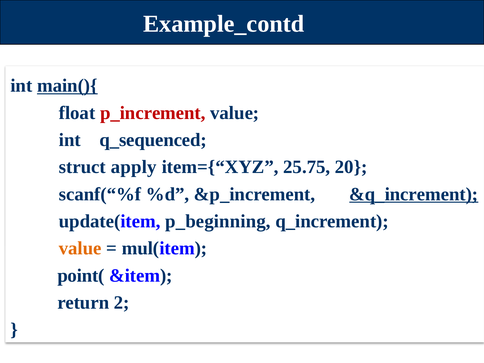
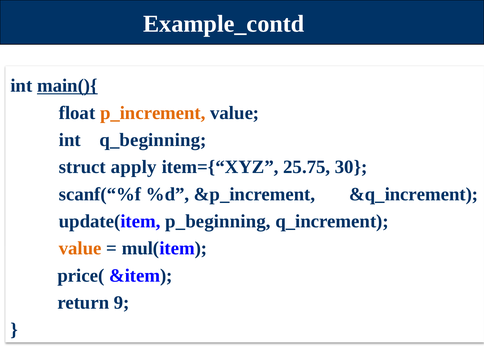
p_increment colour: red -> orange (153, 113)
q_sequenced: q_sequenced -> q_beginning (153, 140)
20: 20 -> 30 (351, 167)
&q_increment underline: present -> none (414, 194)
point(: point( -> price( (81, 275)
2: 2 -> 9 (122, 303)
